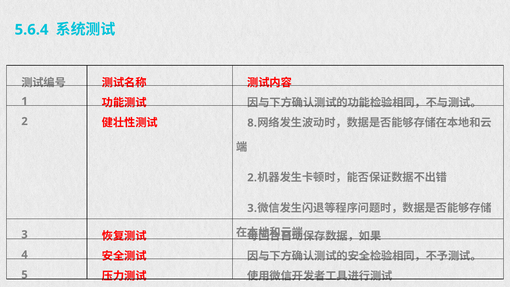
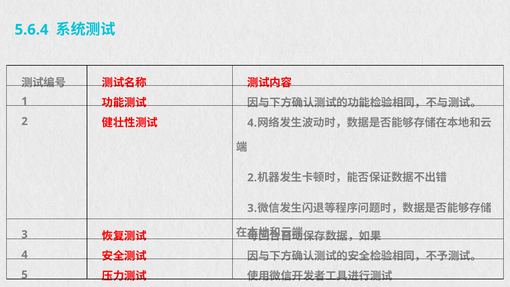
8: 8 -> 4 (252, 123)
